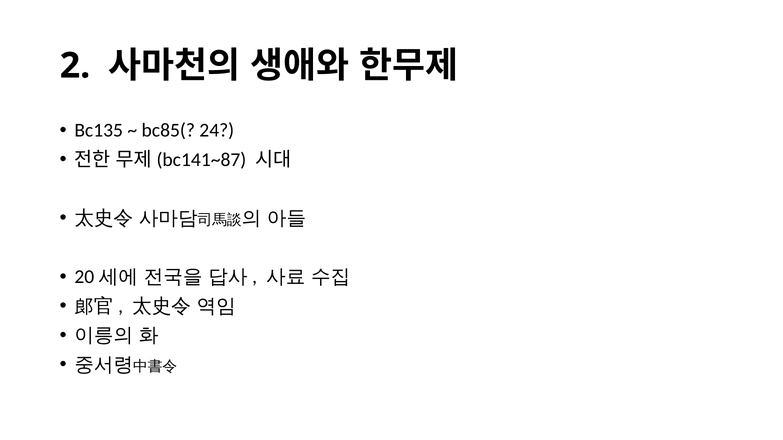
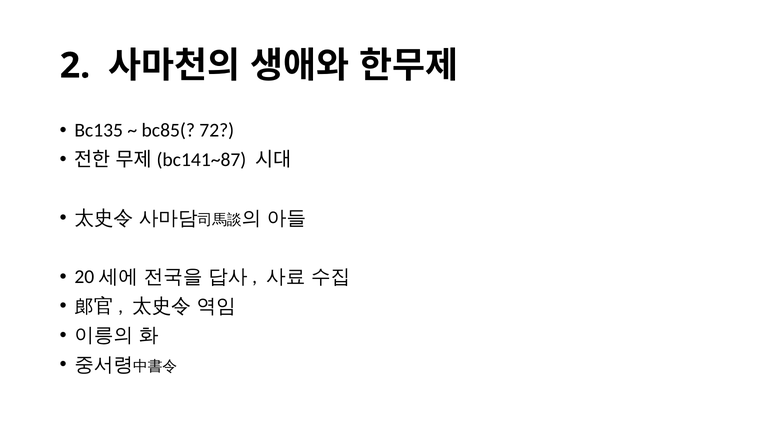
24: 24 -> 72 (217, 131)
